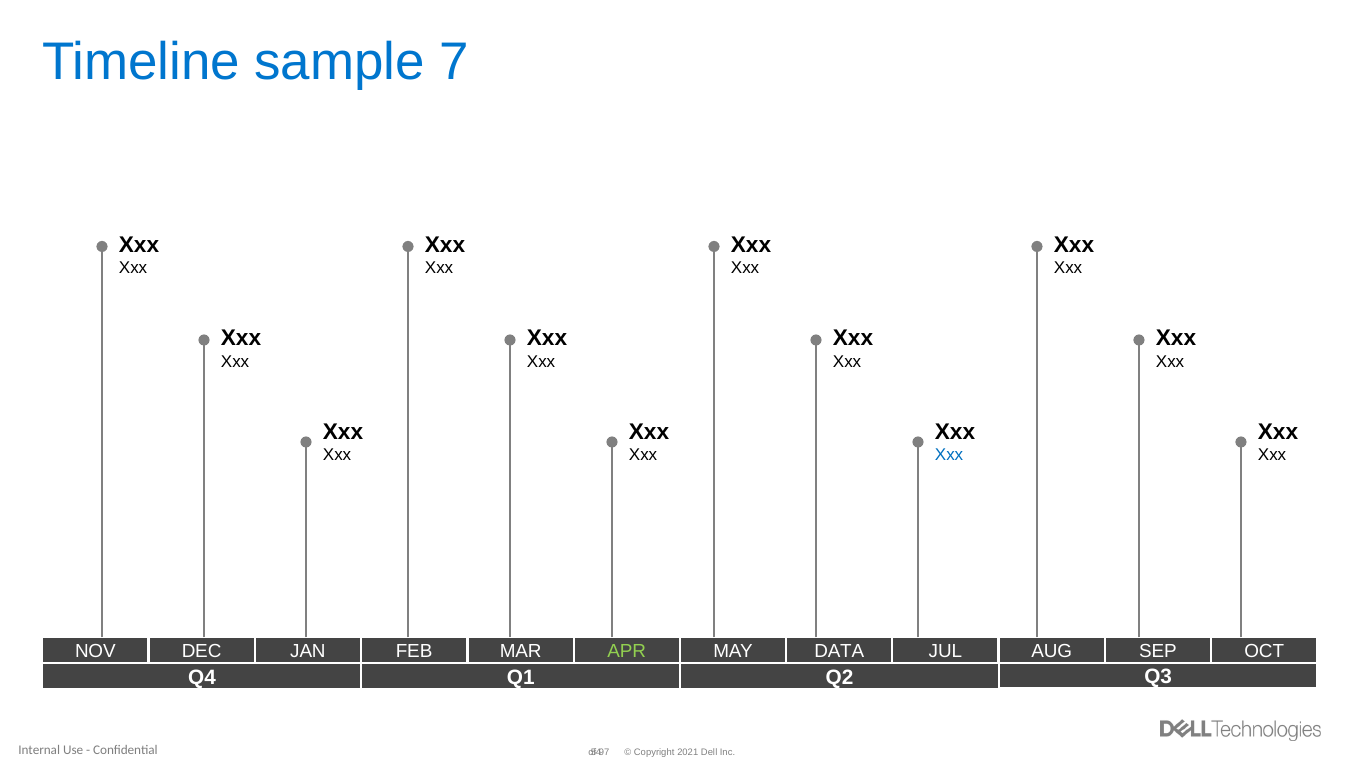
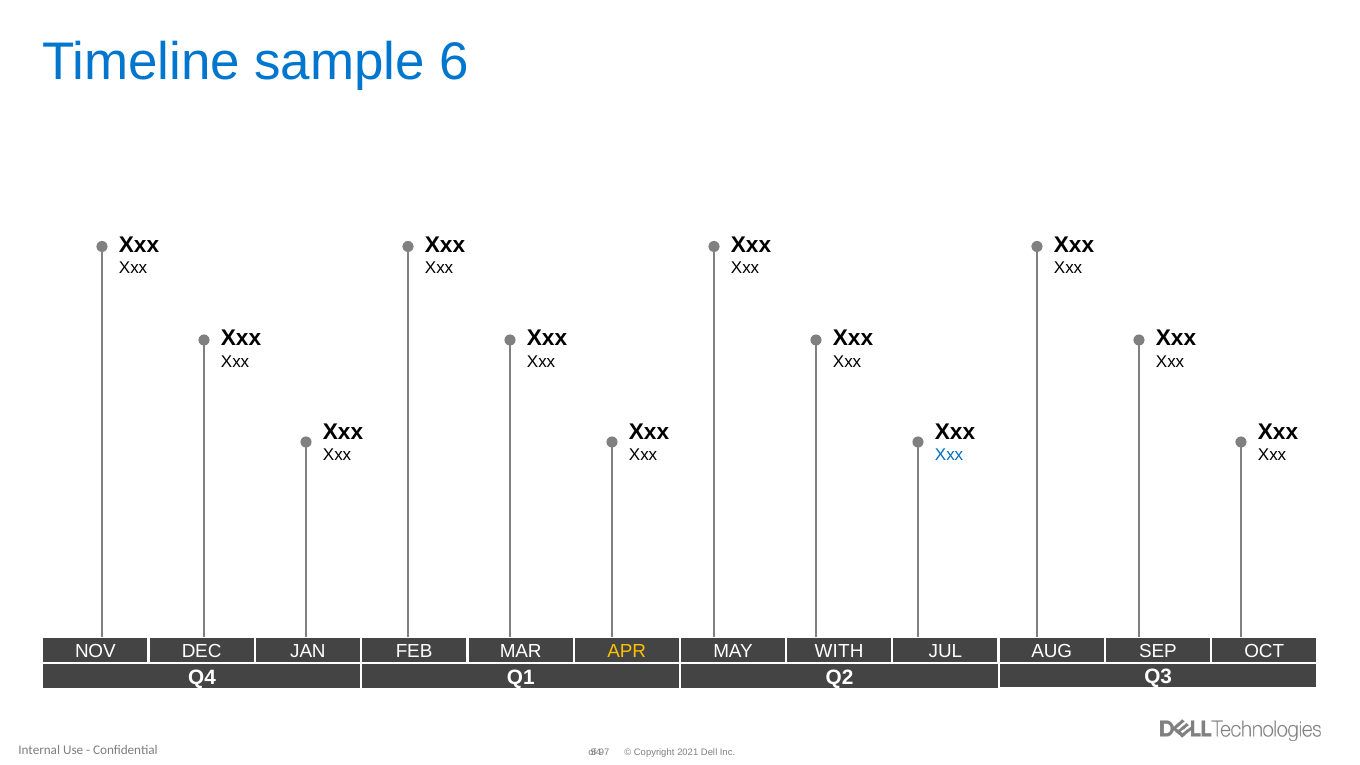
7: 7 -> 6 (454, 62)
APR colour: light green -> yellow (627, 652)
DATA: DATA -> WITH (839, 652)
